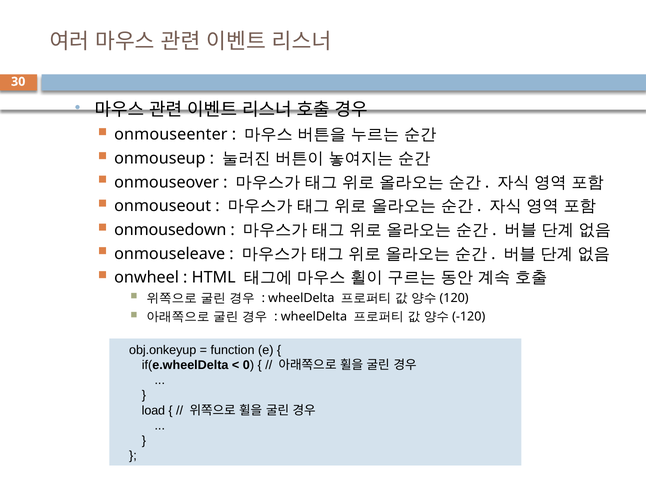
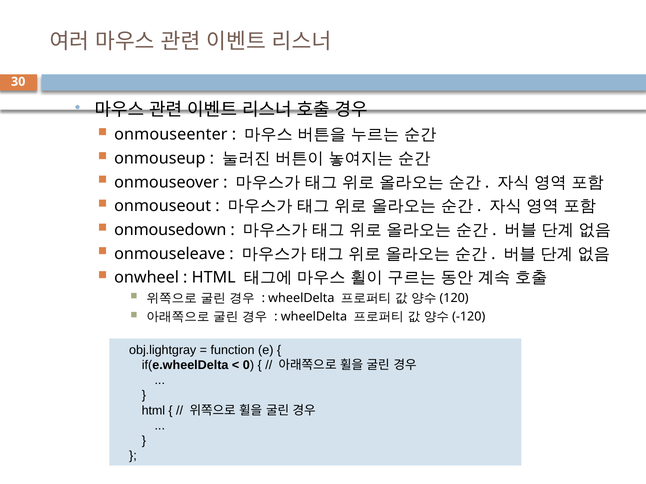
obj.onkeyup: obj.onkeyup -> obj.lightgray (163, 350)
load: load -> html (153, 411)
